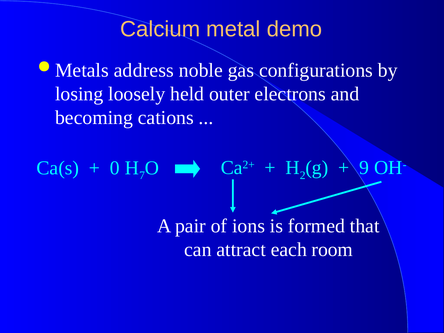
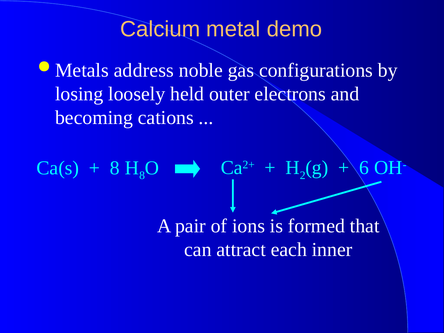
0: 0 -> 8 (115, 168)
7: 7 -> 8 (142, 176)
9: 9 -> 6 (364, 168)
room: room -> inner (332, 250)
